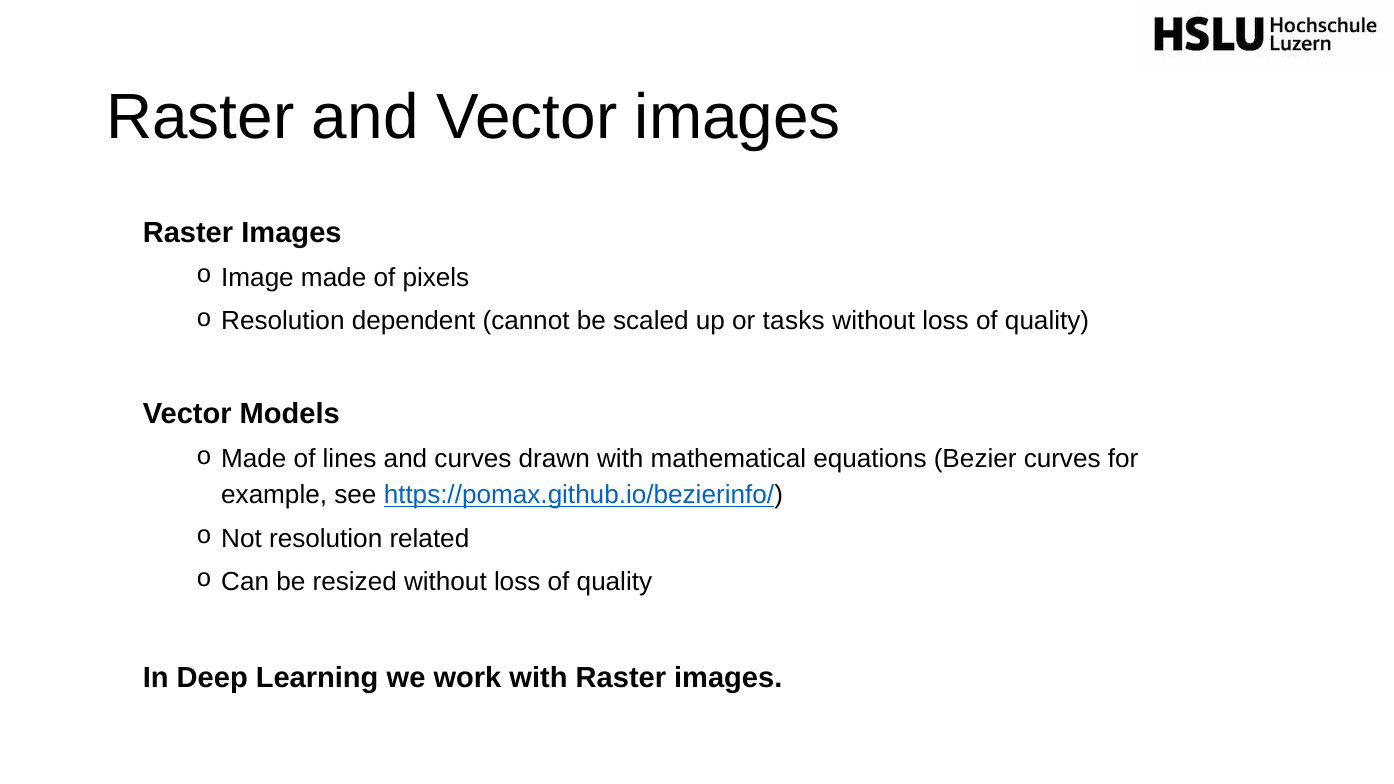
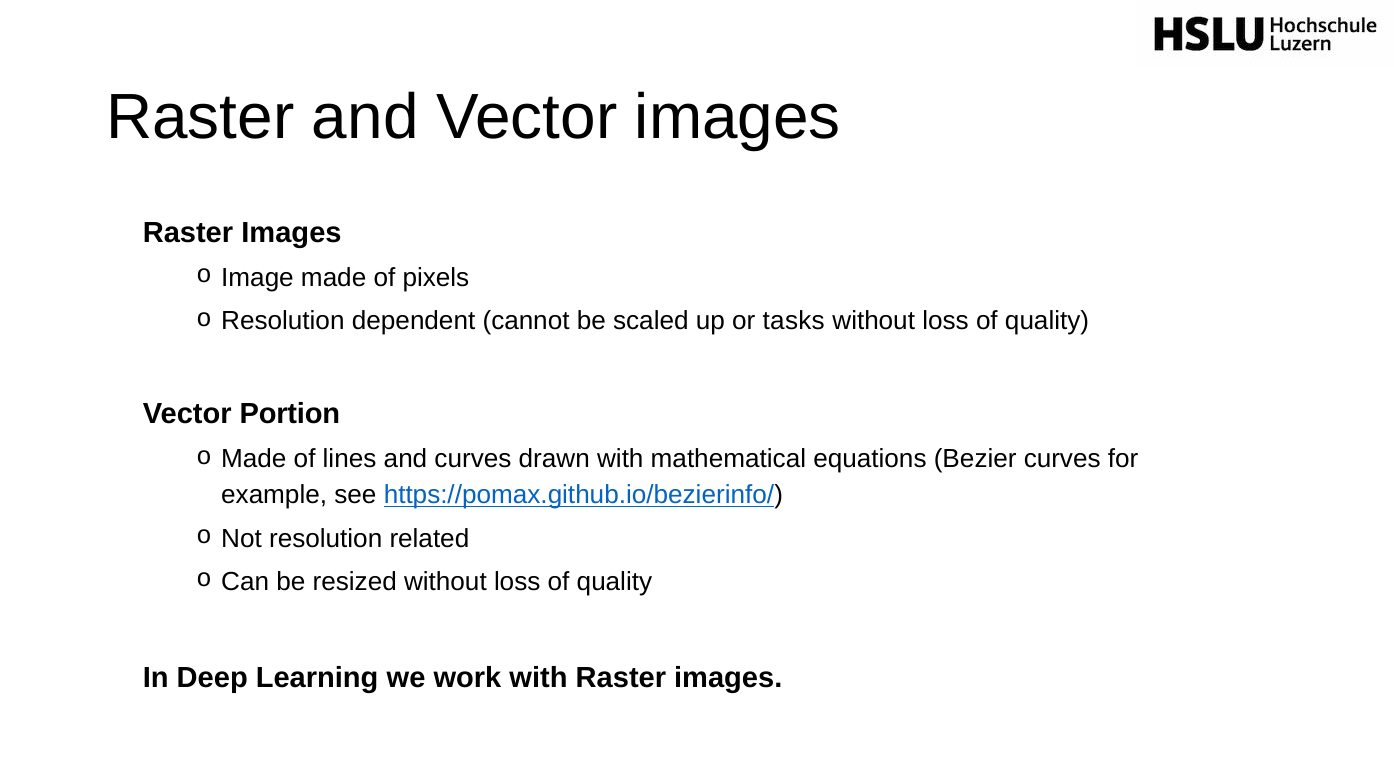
Models: Models -> Portion (290, 414)
